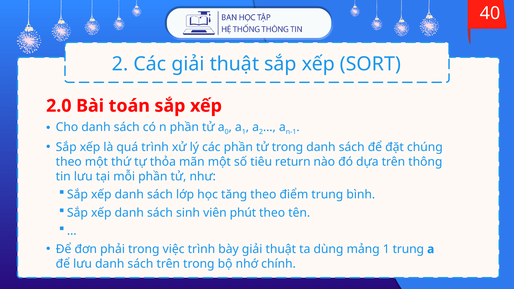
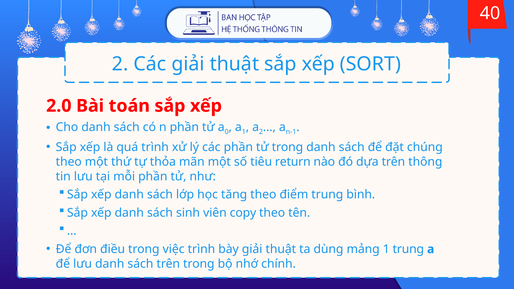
phút: phút -> copy (243, 213)
phải: phải -> điều (113, 249)
